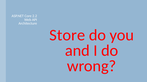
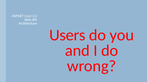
Store: Store -> Users (67, 35)
